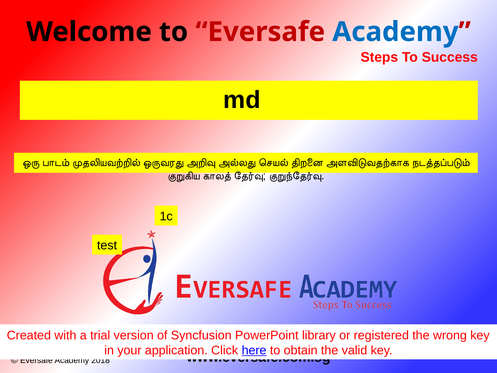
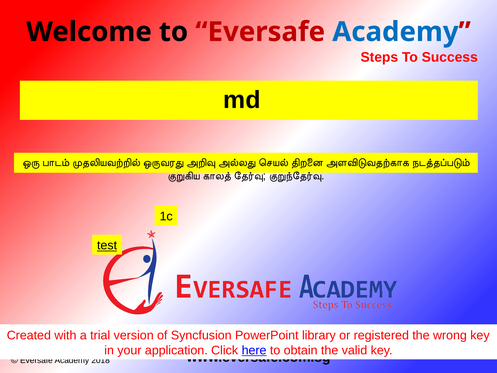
test underline: none -> present (107, 245)
